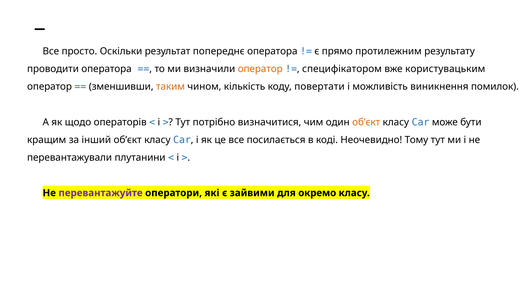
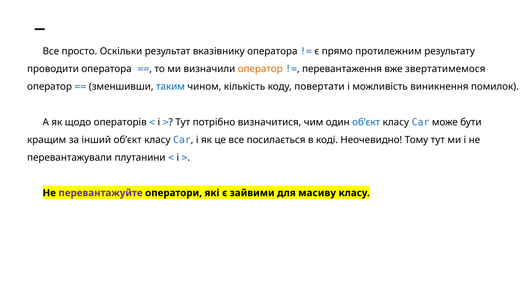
попереднє: попереднє -> вказівнику (219, 51)
специфікатором: специфікатором -> перевантаження (342, 69)
користувацьким: користувацьким -> звертатимемося (445, 69)
таким colour: orange -> blue (170, 87)
об’єкт colour: orange -> blue (366, 122)
окремо: окремо -> масиву (317, 193)
